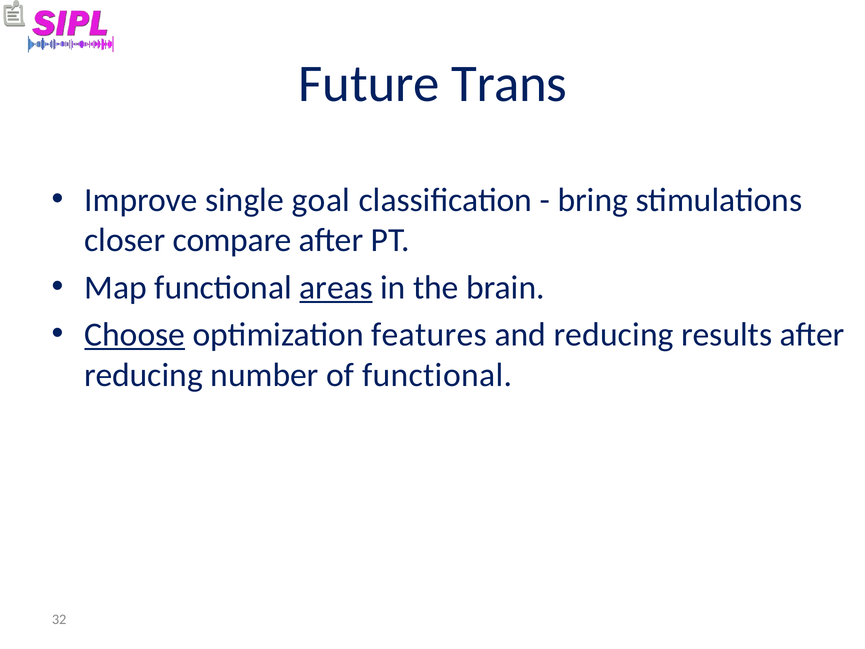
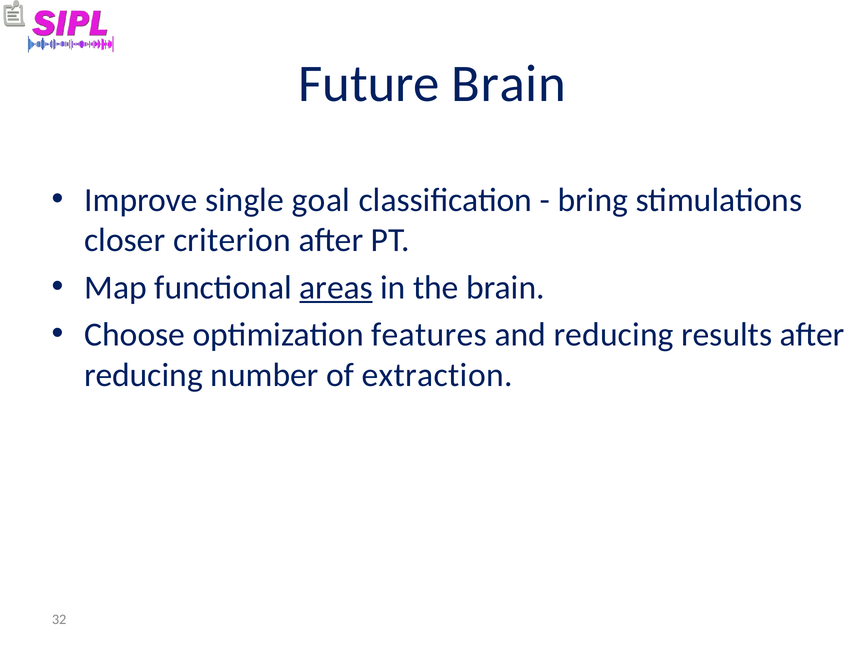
Future Trans: Trans -> Brain (509, 84)
compare: compare -> criterion (232, 240)
Choose underline: present -> none (135, 335)
of functional: functional -> extraction (437, 375)
